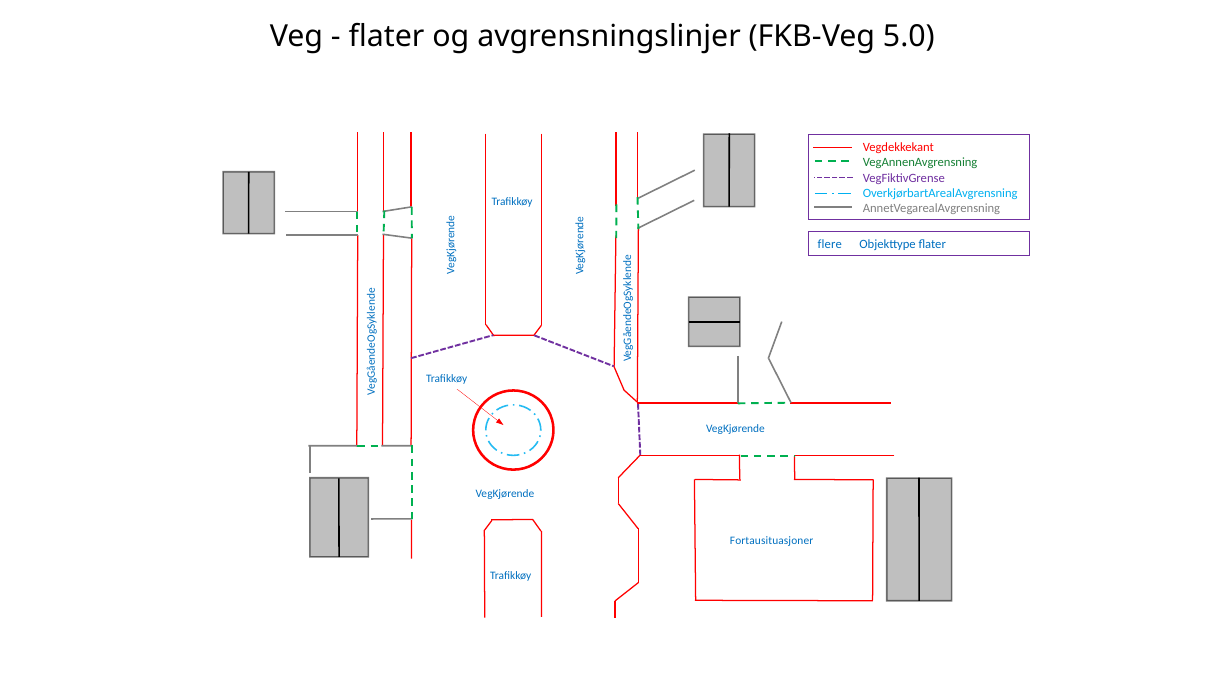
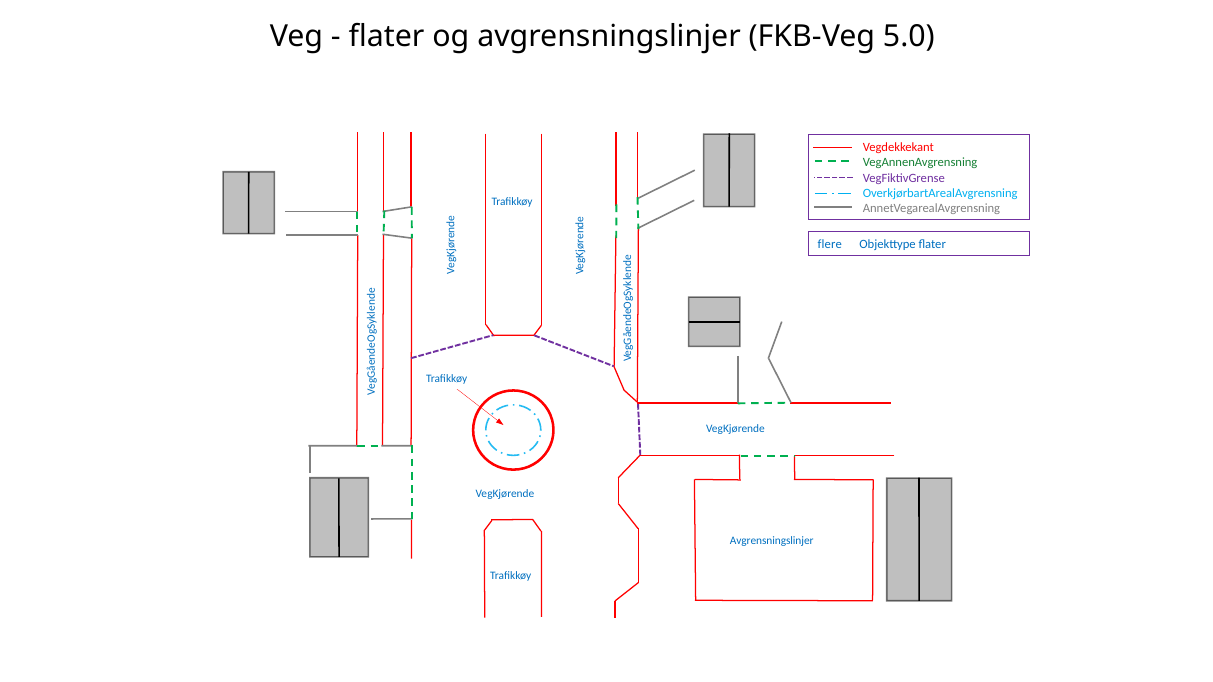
Fortausituasjoner: Fortausituasjoner -> Avgrensningslinjer (772, 541)
